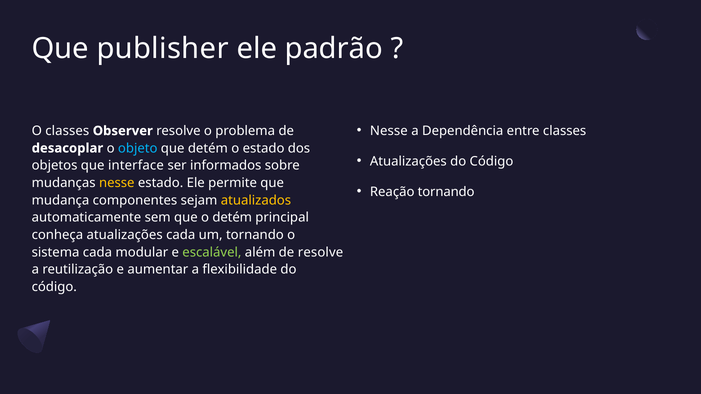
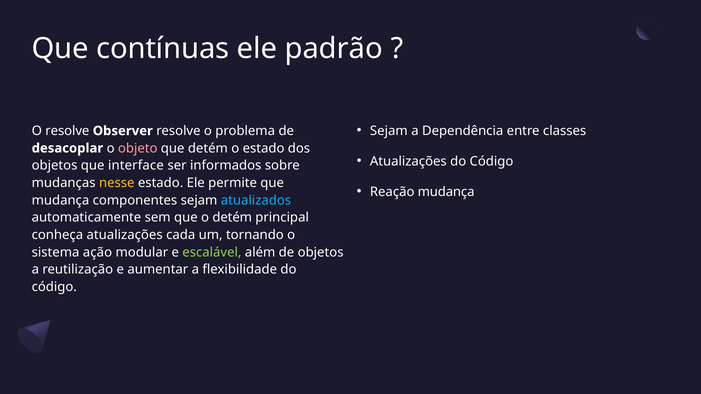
publisher: publisher -> contínuas (163, 49)
Nesse: Nesse -> Sejam (389, 131)
O classes: classes -> resolve (67, 131)
objeto colour: light blue -> pink (138, 148)
Reação tornando: tornando -> mudança (446, 192)
atualizados colour: yellow -> light blue (256, 200)
sistema cada: cada -> ação (97, 252)
de resolve: resolve -> objetos (321, 252)
